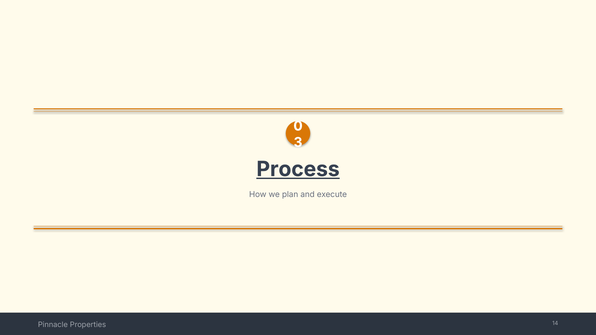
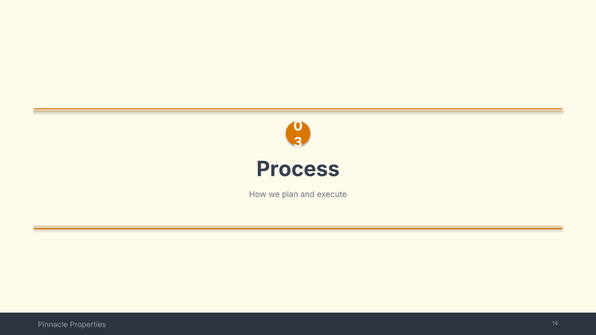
Process underline: present -> none (298, 169)
